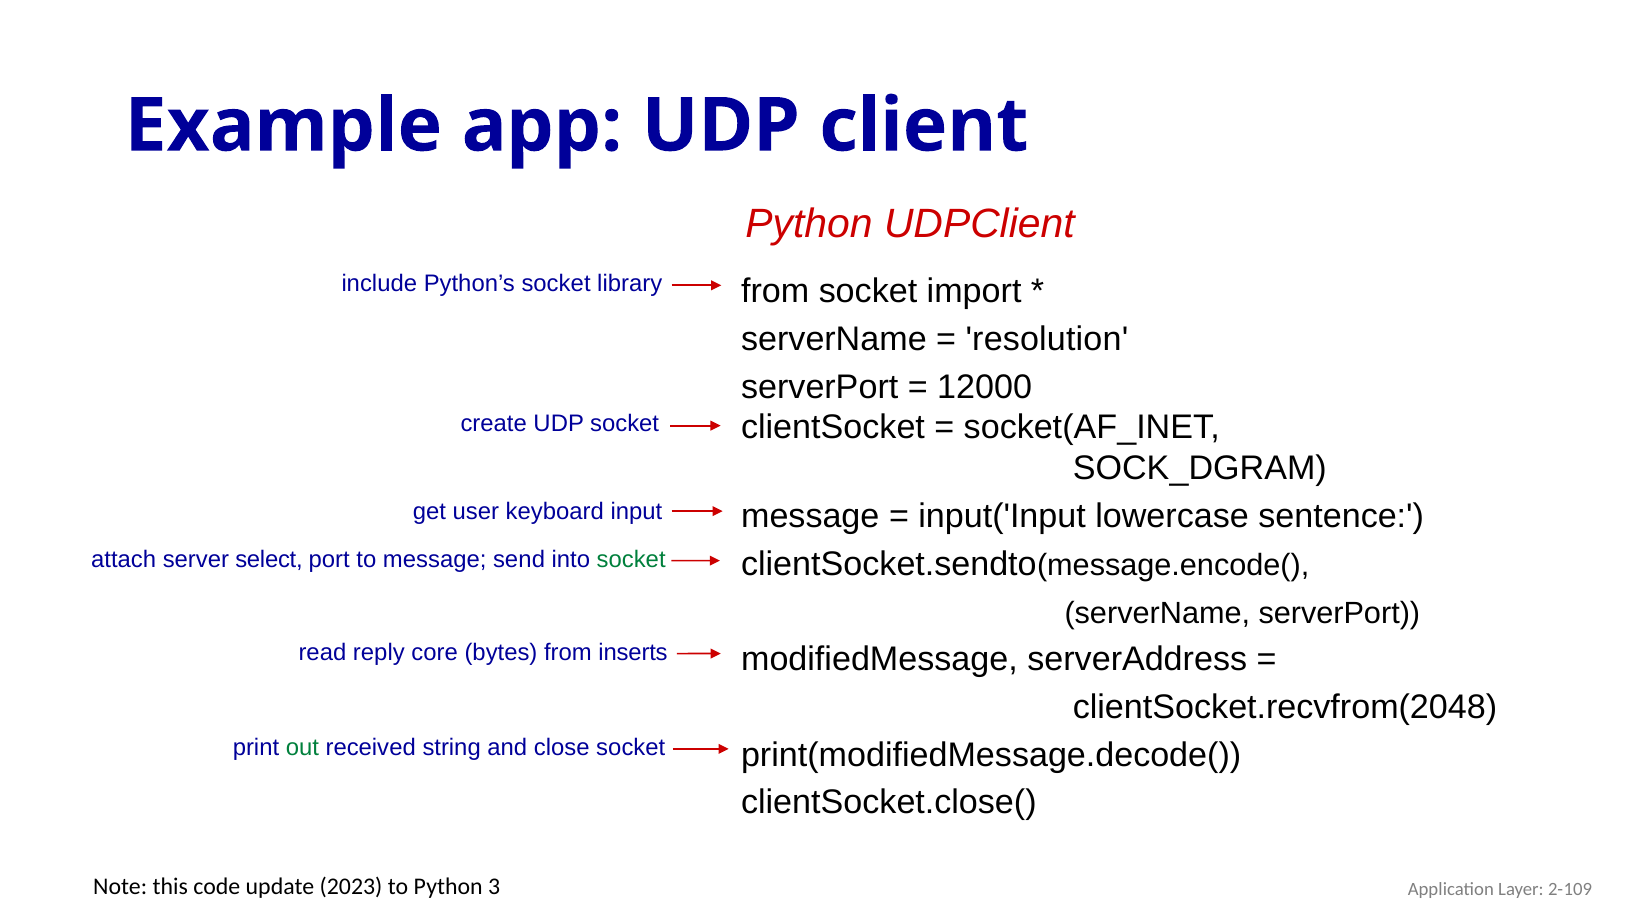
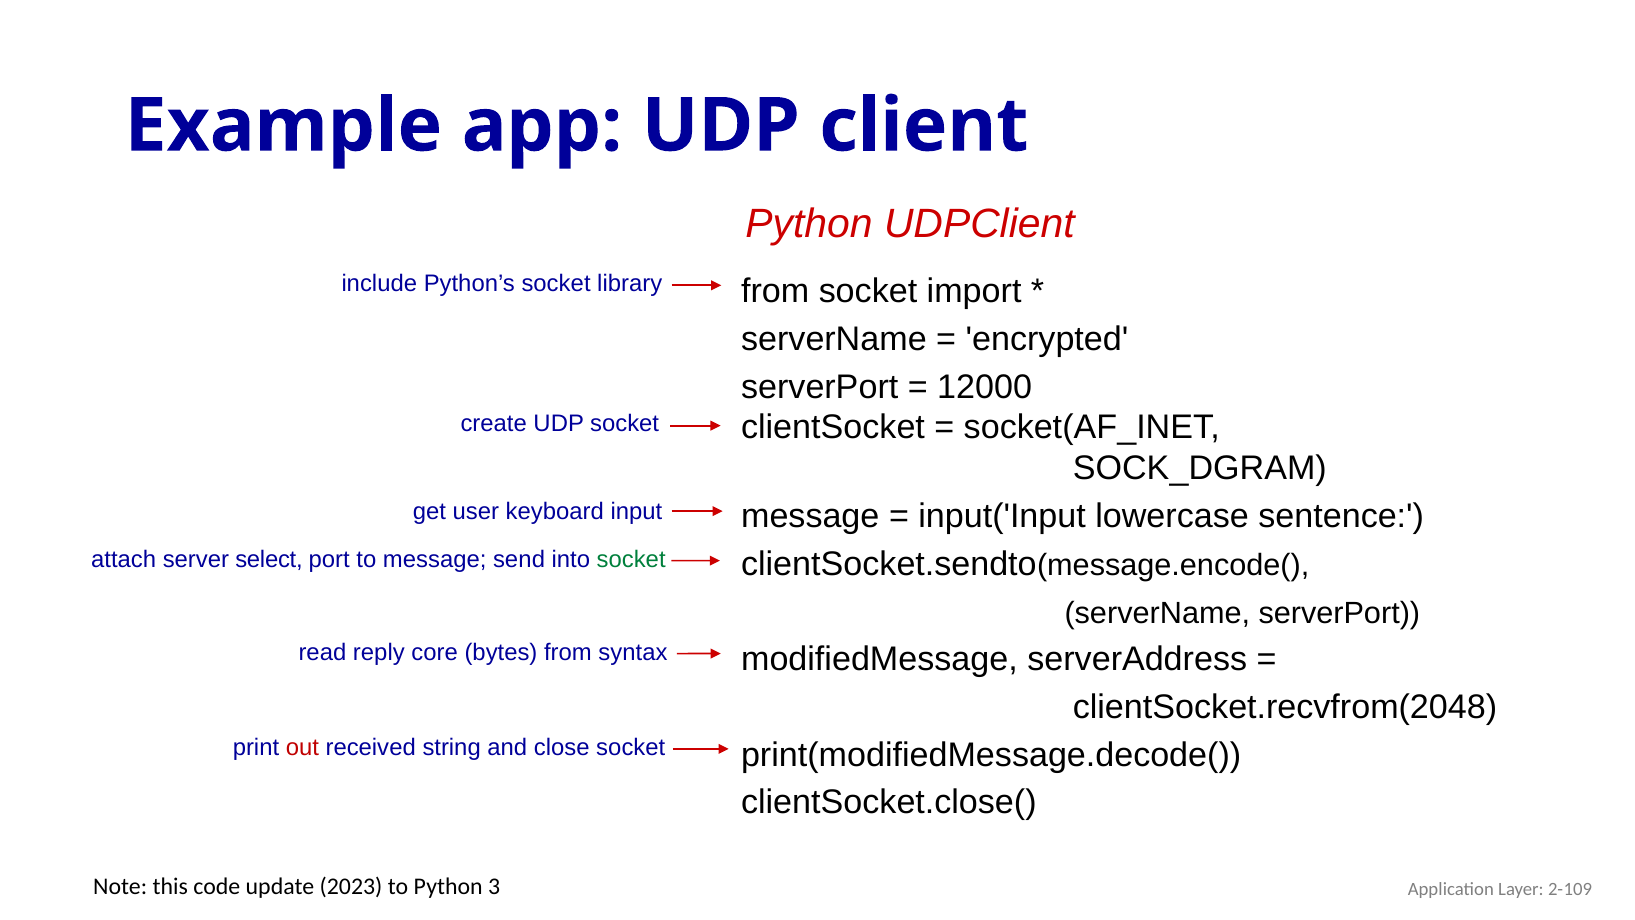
resolution: resolution -> encrypted (1047, 339)
inserts: inserts -> syntax (633, 653)
out colour: green -> red (302, 748)
